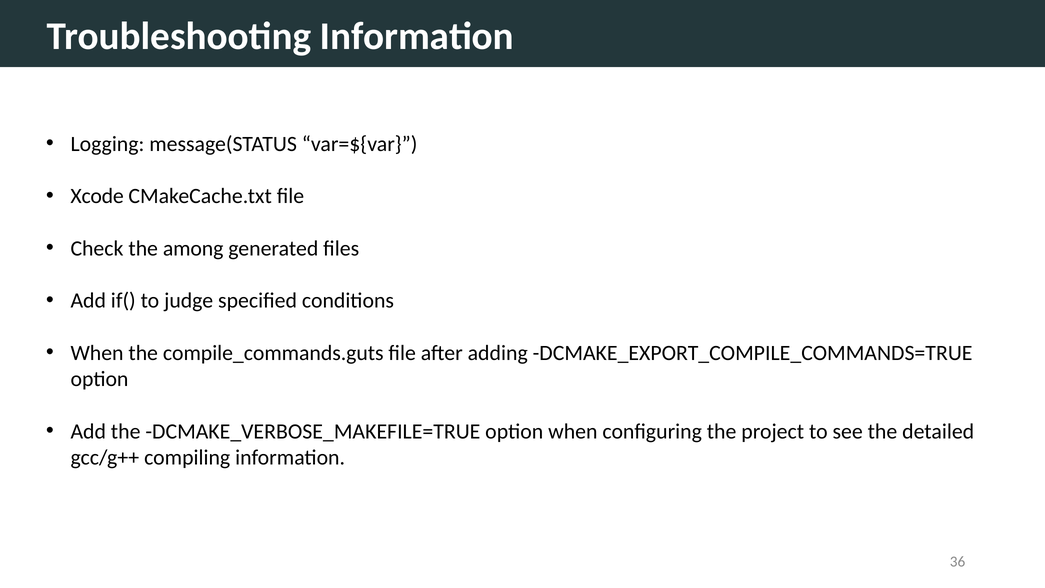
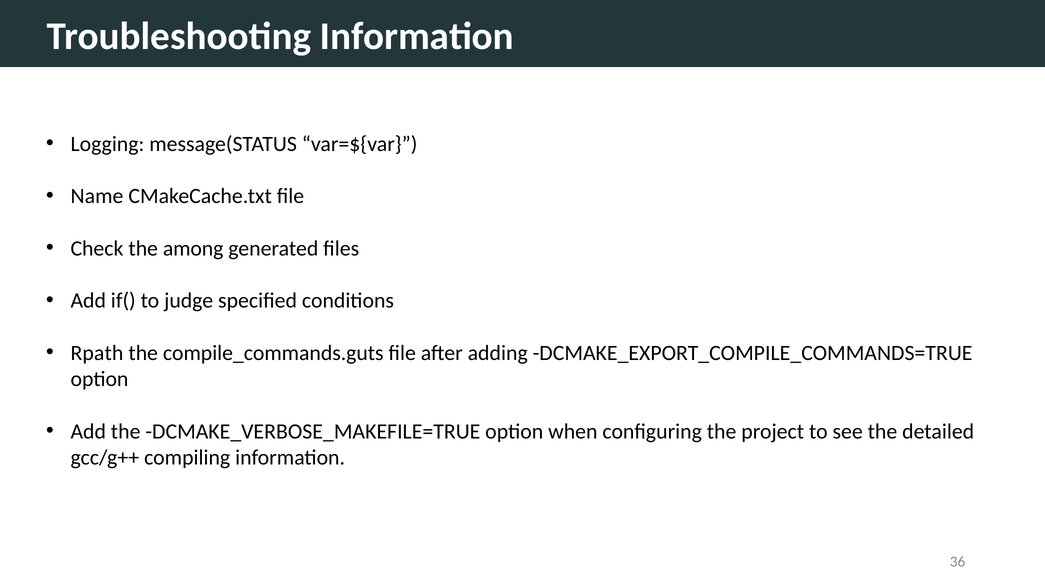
Xcode: Xcode -> Name (97, 196)
When: When -> Rpath (97, 353)
